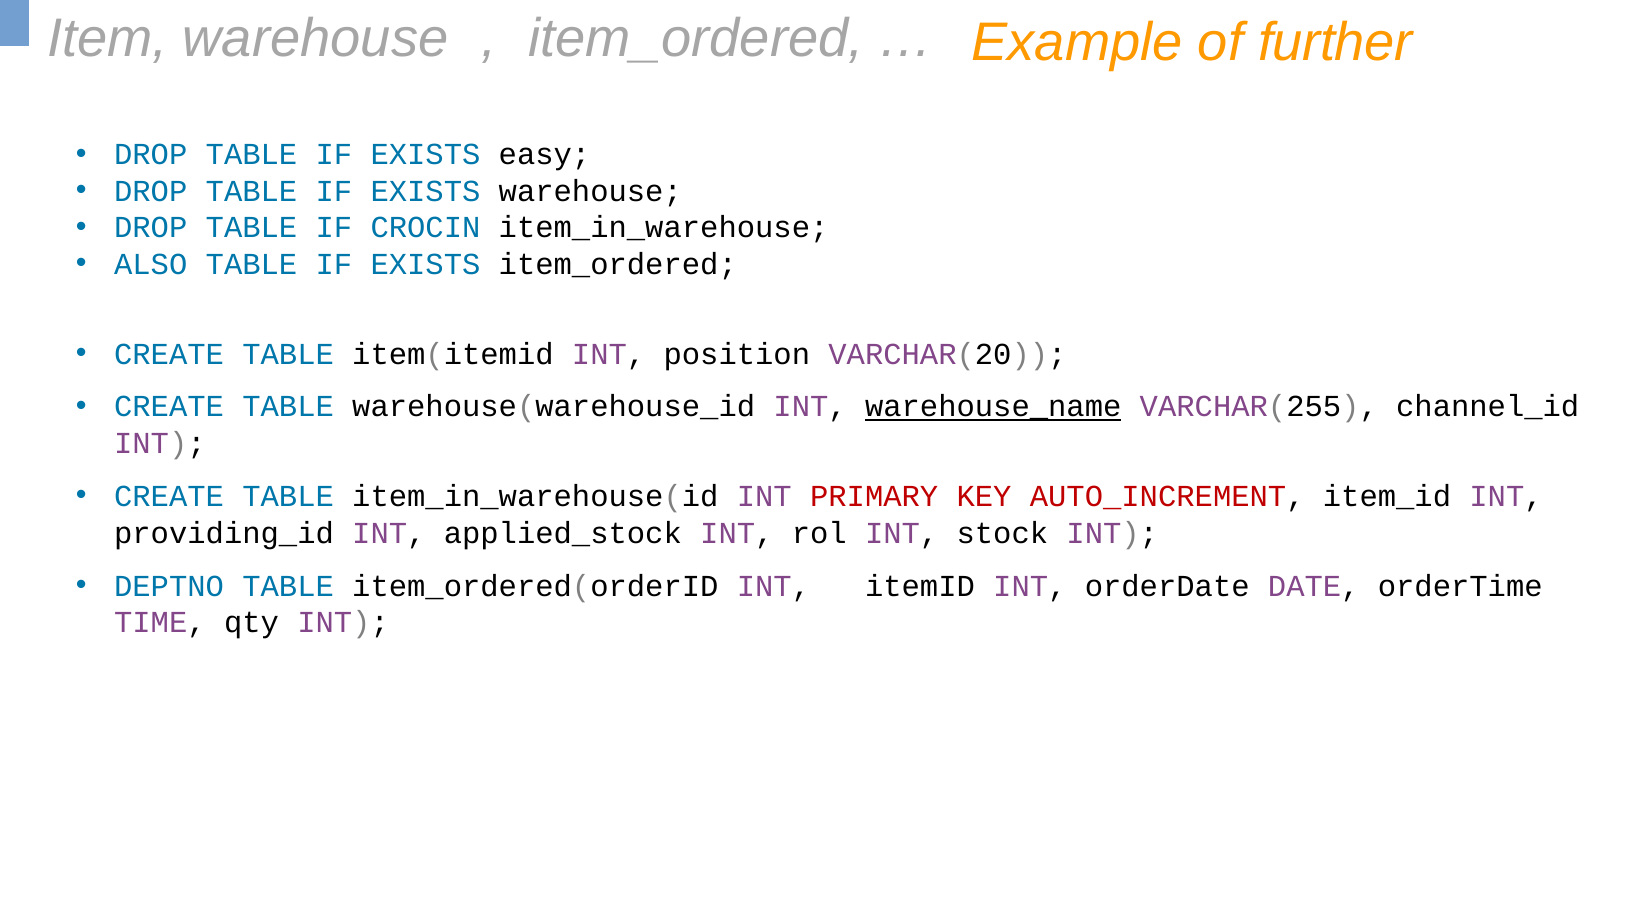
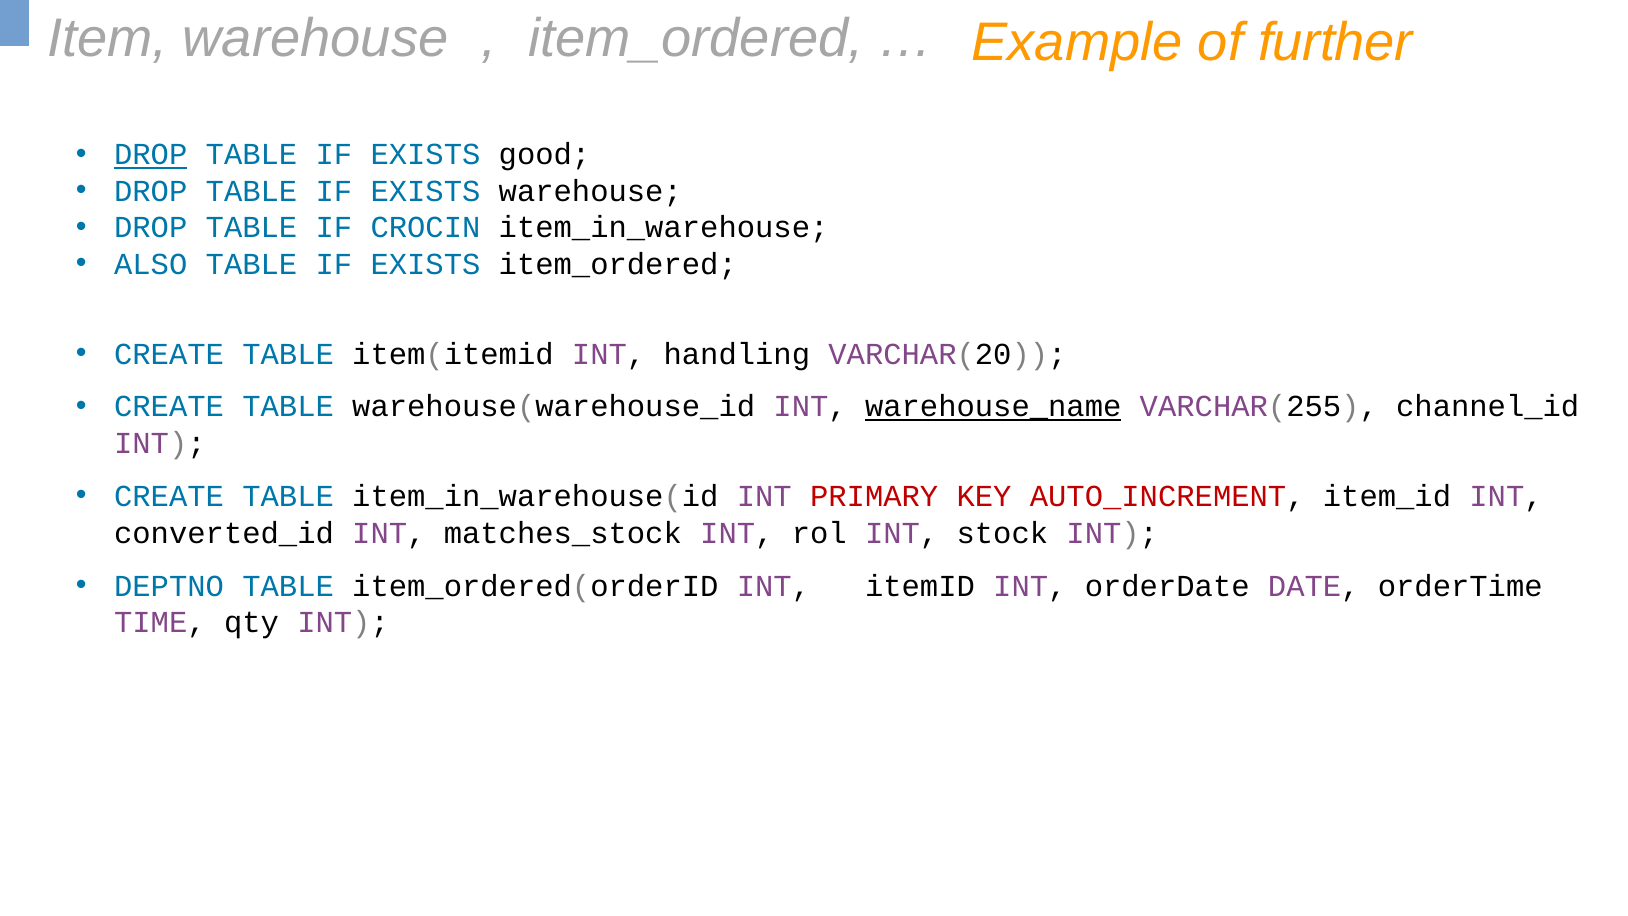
DROP underline: none -> present (151, 155)
easy: easy -> good (545, 155)
position: position -> handling (737, 354)
providing_id: providing_id -> converted_id (224, 533)
applied_stock: applied_stock -> matches_stock (563, 533)
